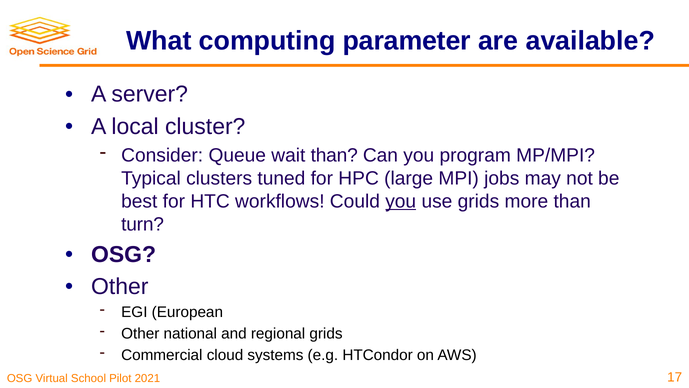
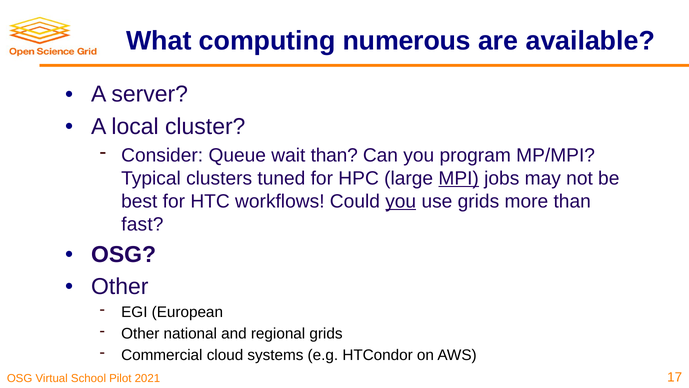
parameter: parameter -> numerous (407, 41)
MPI underline: none -> present (459, 178)
turn: turn -> fast (142, 224)
